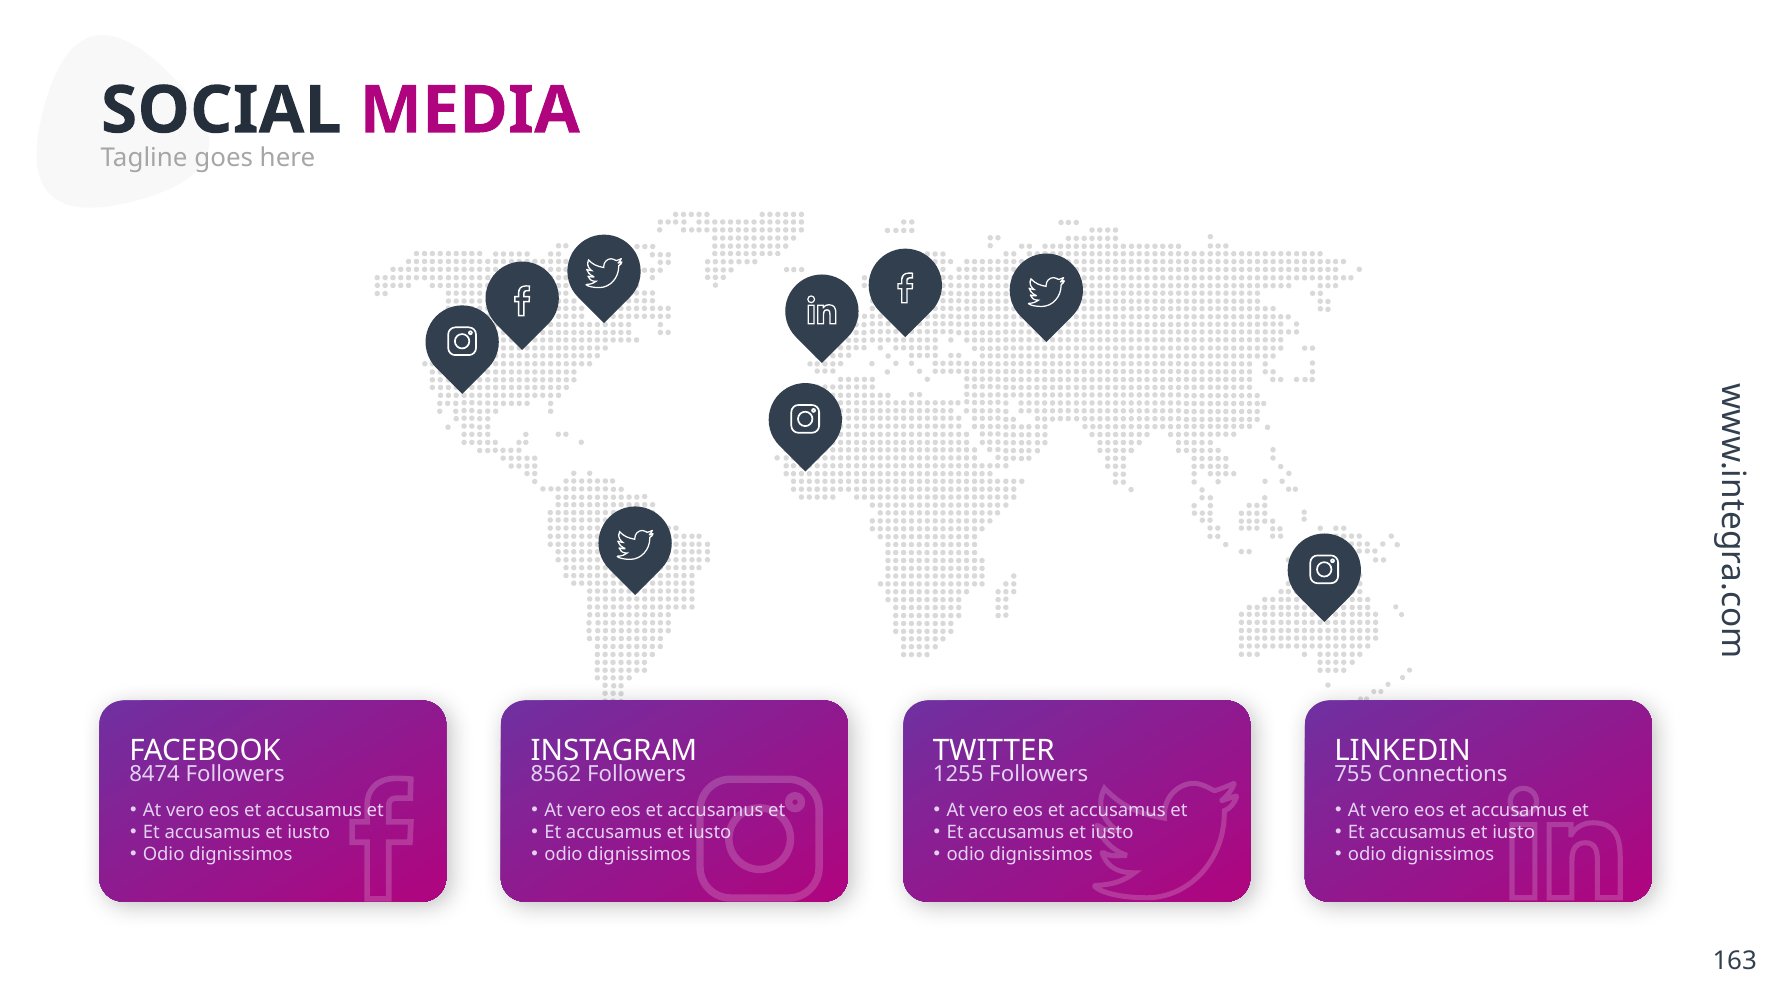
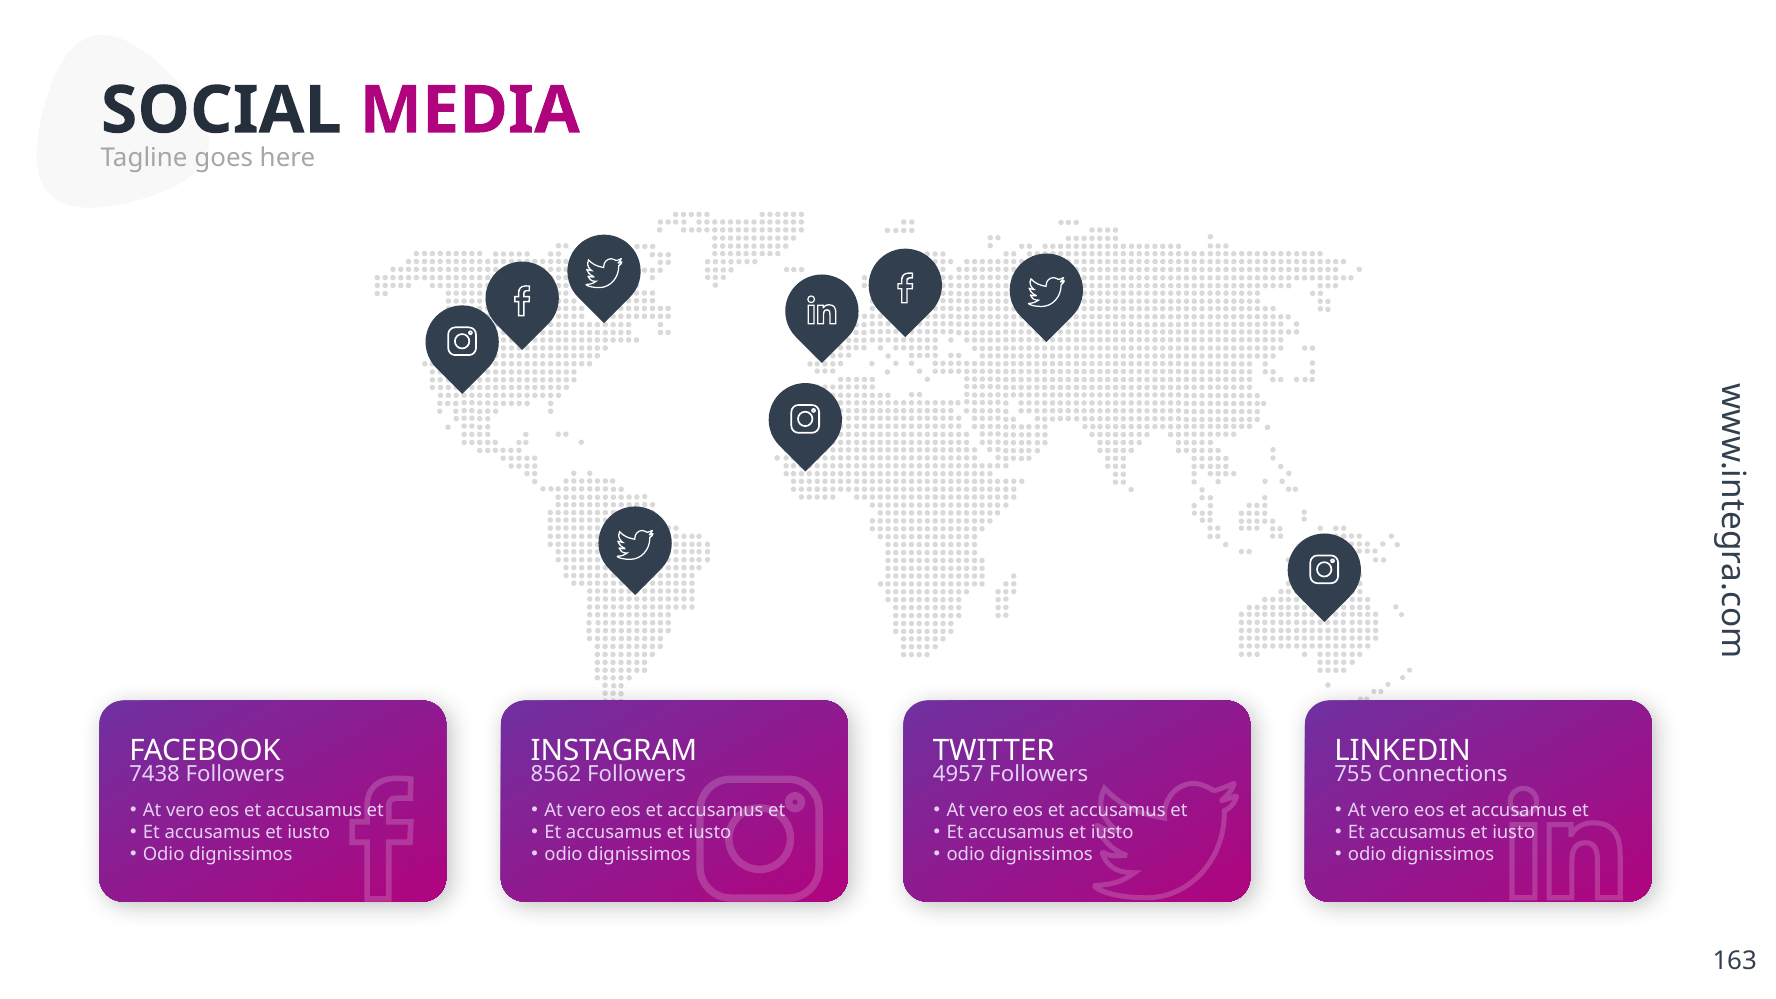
8474: 8474 -> 7438 (155, 774)
1255: 1255 -> 4957 (958, 774)
